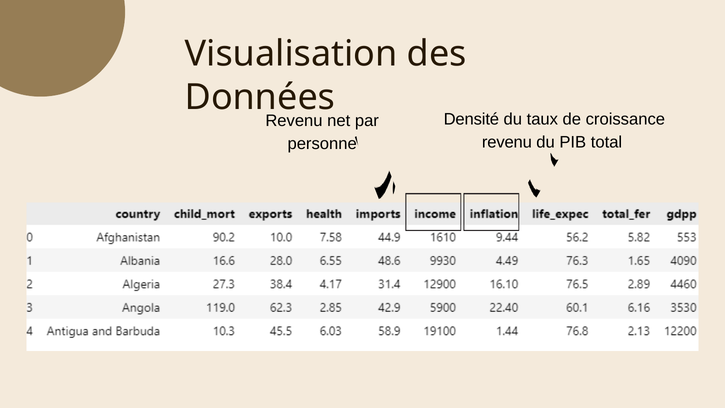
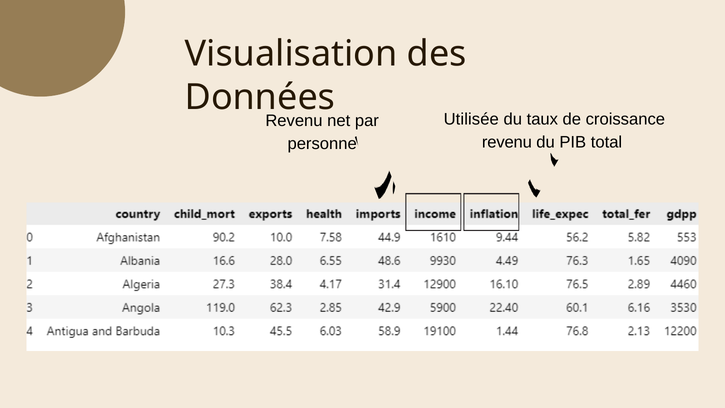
Densité: Densité -> Utilisée (471, 119)
